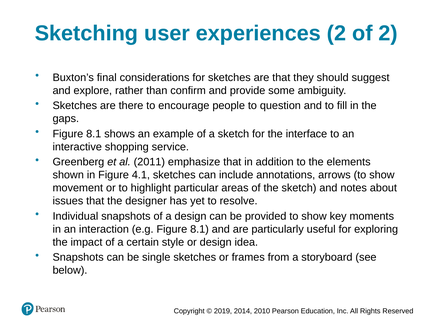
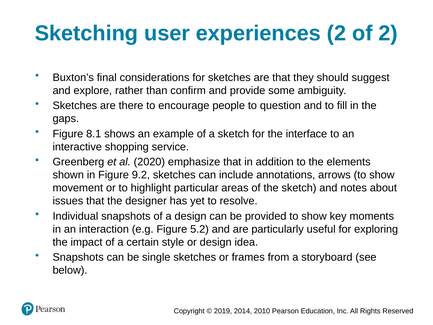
2011: 2011 -> 2020 (149, 162)
4.1: 4.1 -> 9.2 (141, 175)
e.g Figure 8.1: 8.1 -> 5.2 (199, 229)
